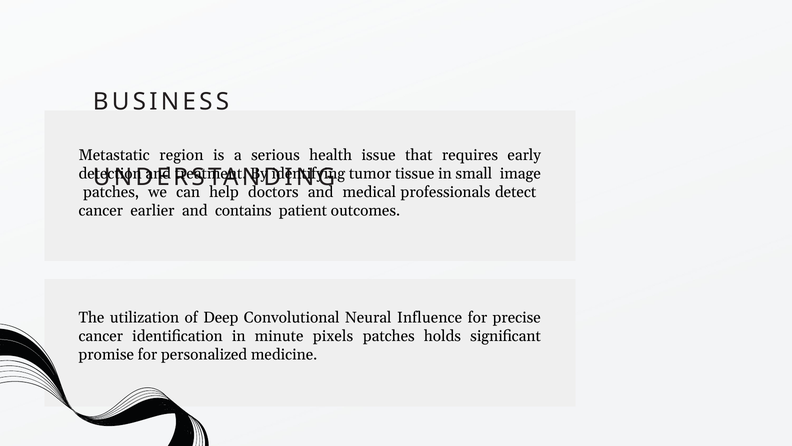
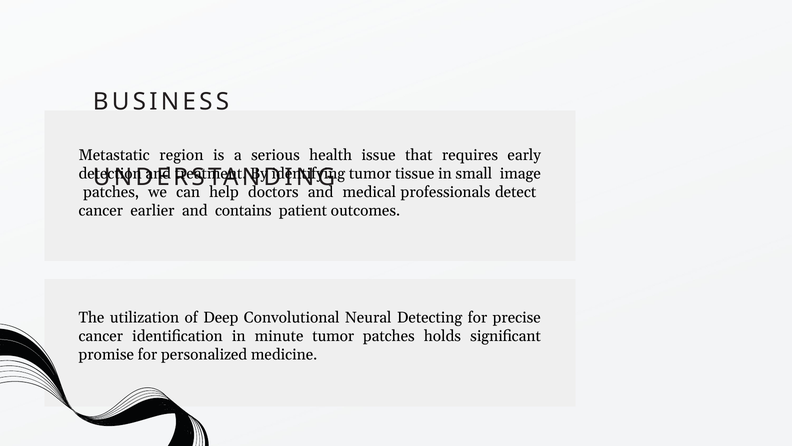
Influence: Influence -> Detecting (430, 317)
minute pixels: pixels -> tumor (333, 336)
